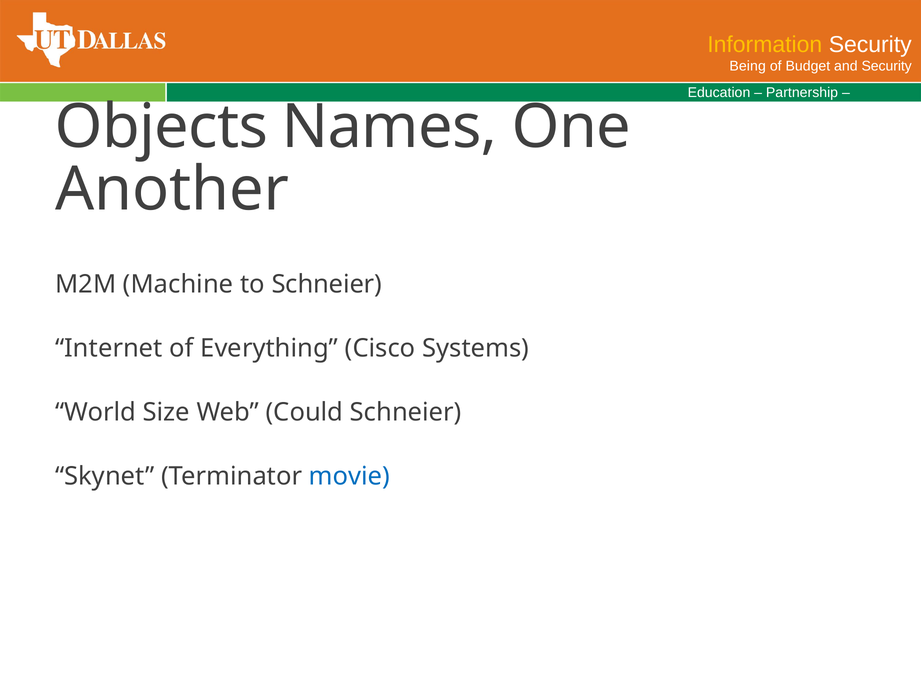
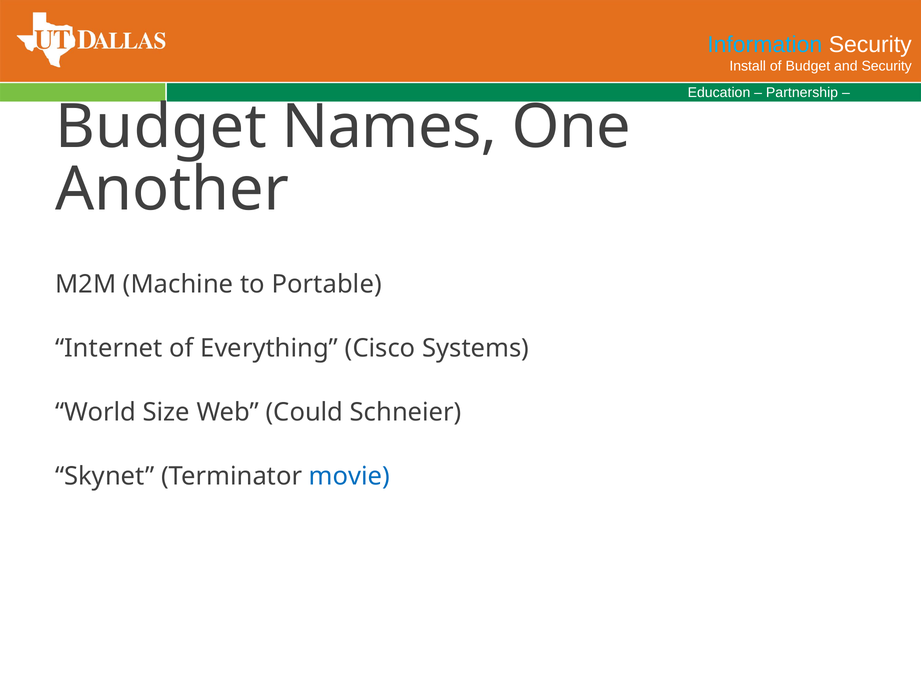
Information colour: yellow -> light blue (765, 45)
Being: Being -> Install (748, 66)
Objects: Objects -> Budget (161, 127)
to Schneier: Schneier -> Portable (327, 285)
